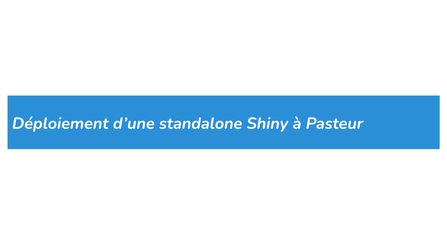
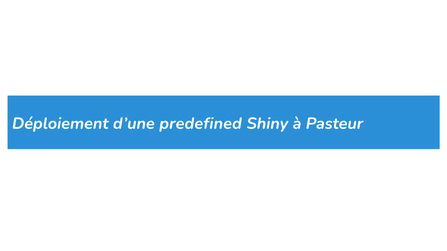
standalone: standalone -> predefined (201, 124)
